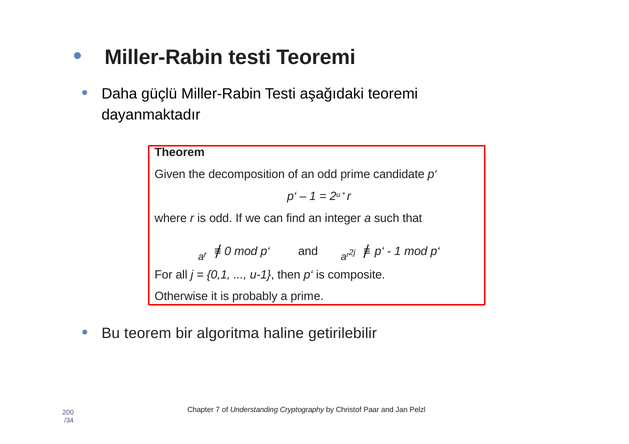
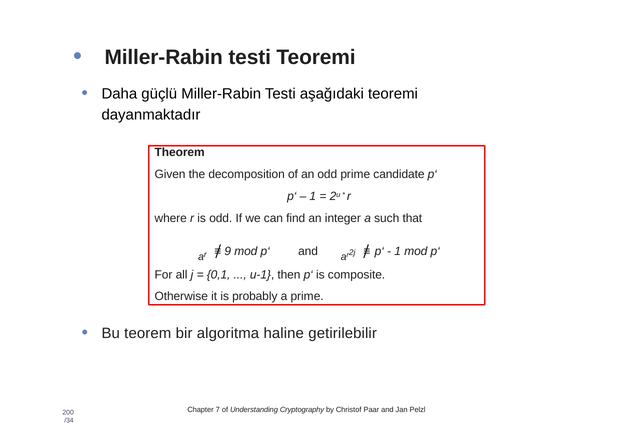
0: 0 -> 9 (228, 252)
